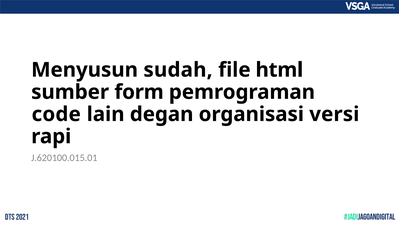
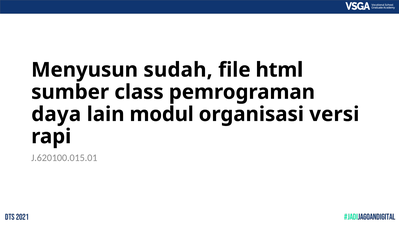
form: form -> class (139, 92)
code: code -> daya (56, 114)
degan: degan -> modul (162, 114)
